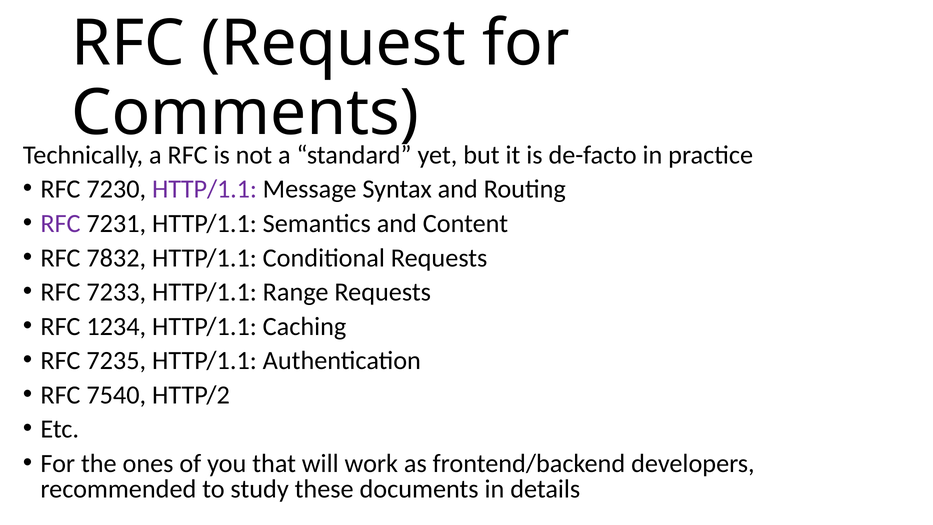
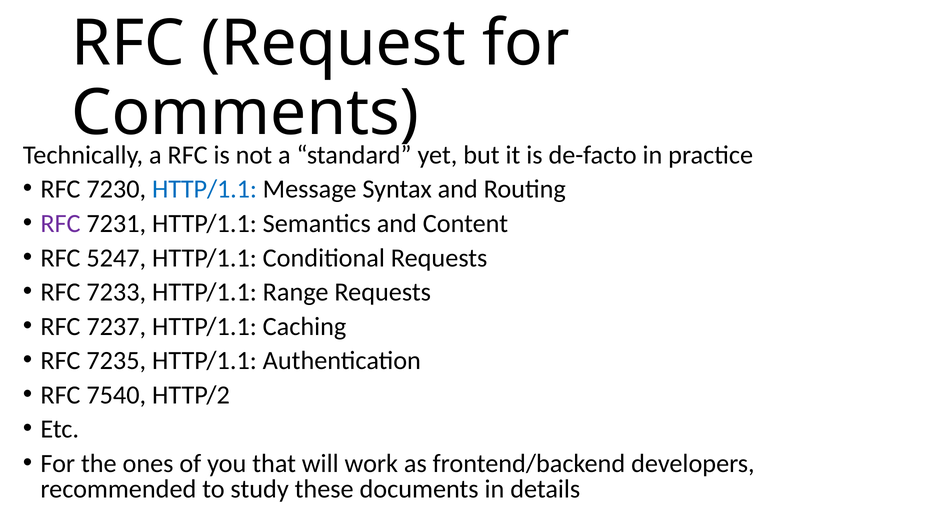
HTTP/1.1 colour: purple -> blue (204, 189)
7832: 7832 -> 5247 (116, 258)
1234: 1234 -> 7237 (116, 326)
